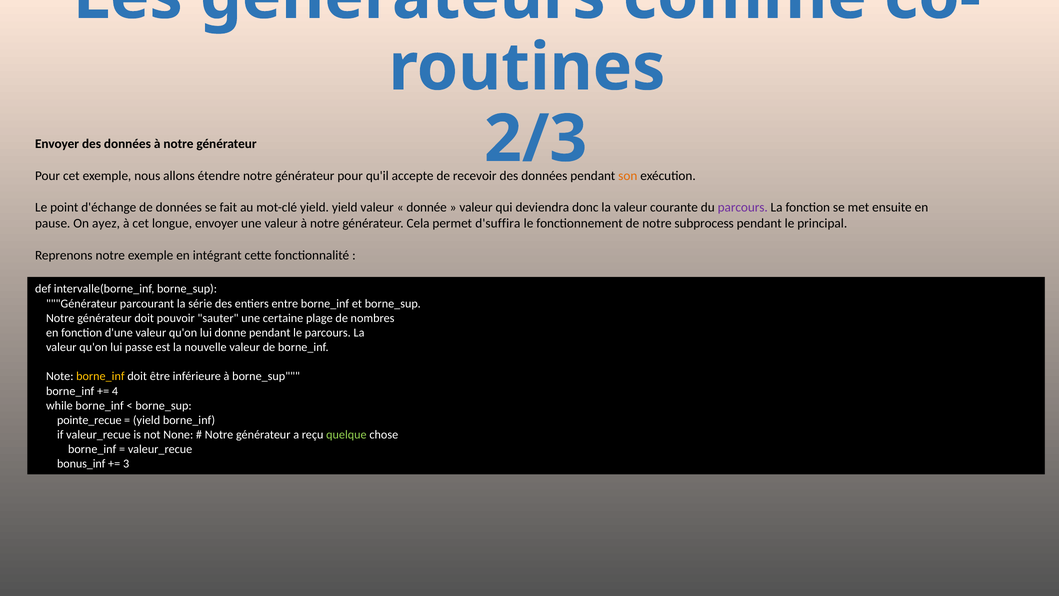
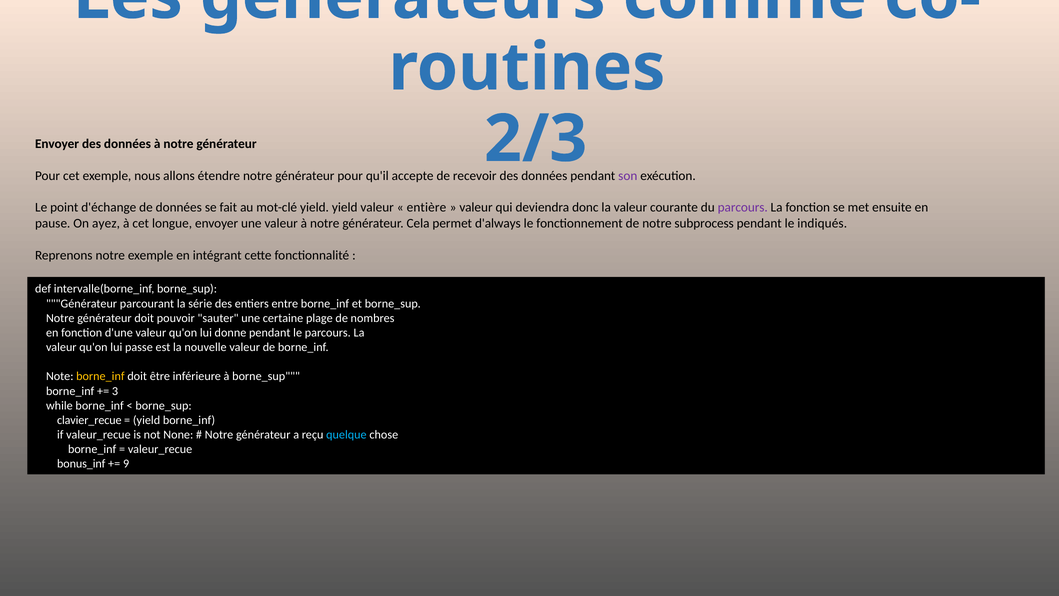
son colour: orange -> purple (628, 176)
donnée: donnée -> entière (426, 208)
d'suffira: d'suffira -> d'always (498, 223)
principal: principal -> indiqués (822, 223)
4: 4 -> 3 (115, 391)
pointe_recue: pointe_recue -> clavier_recue (89, 420)
quelque colour: light green -> light blue (346, 435)
3: 3 -> 9 (126, 464)
